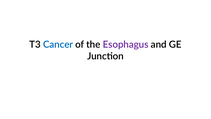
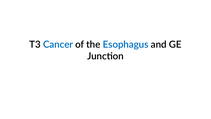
Esophagus colour: purple -> blue (126, 44)
